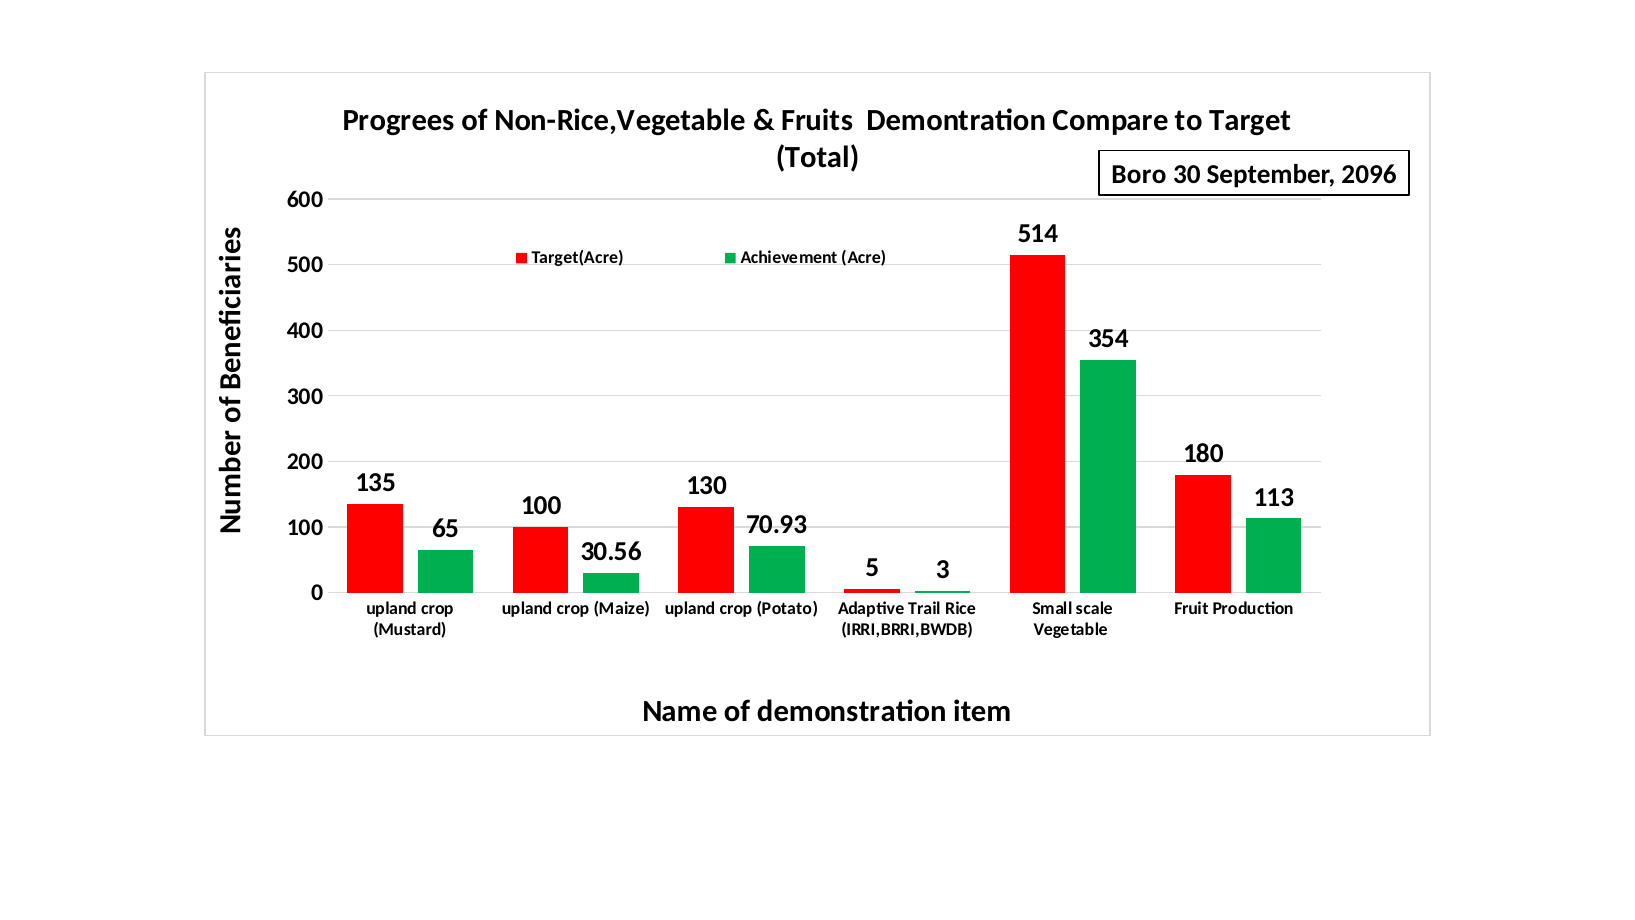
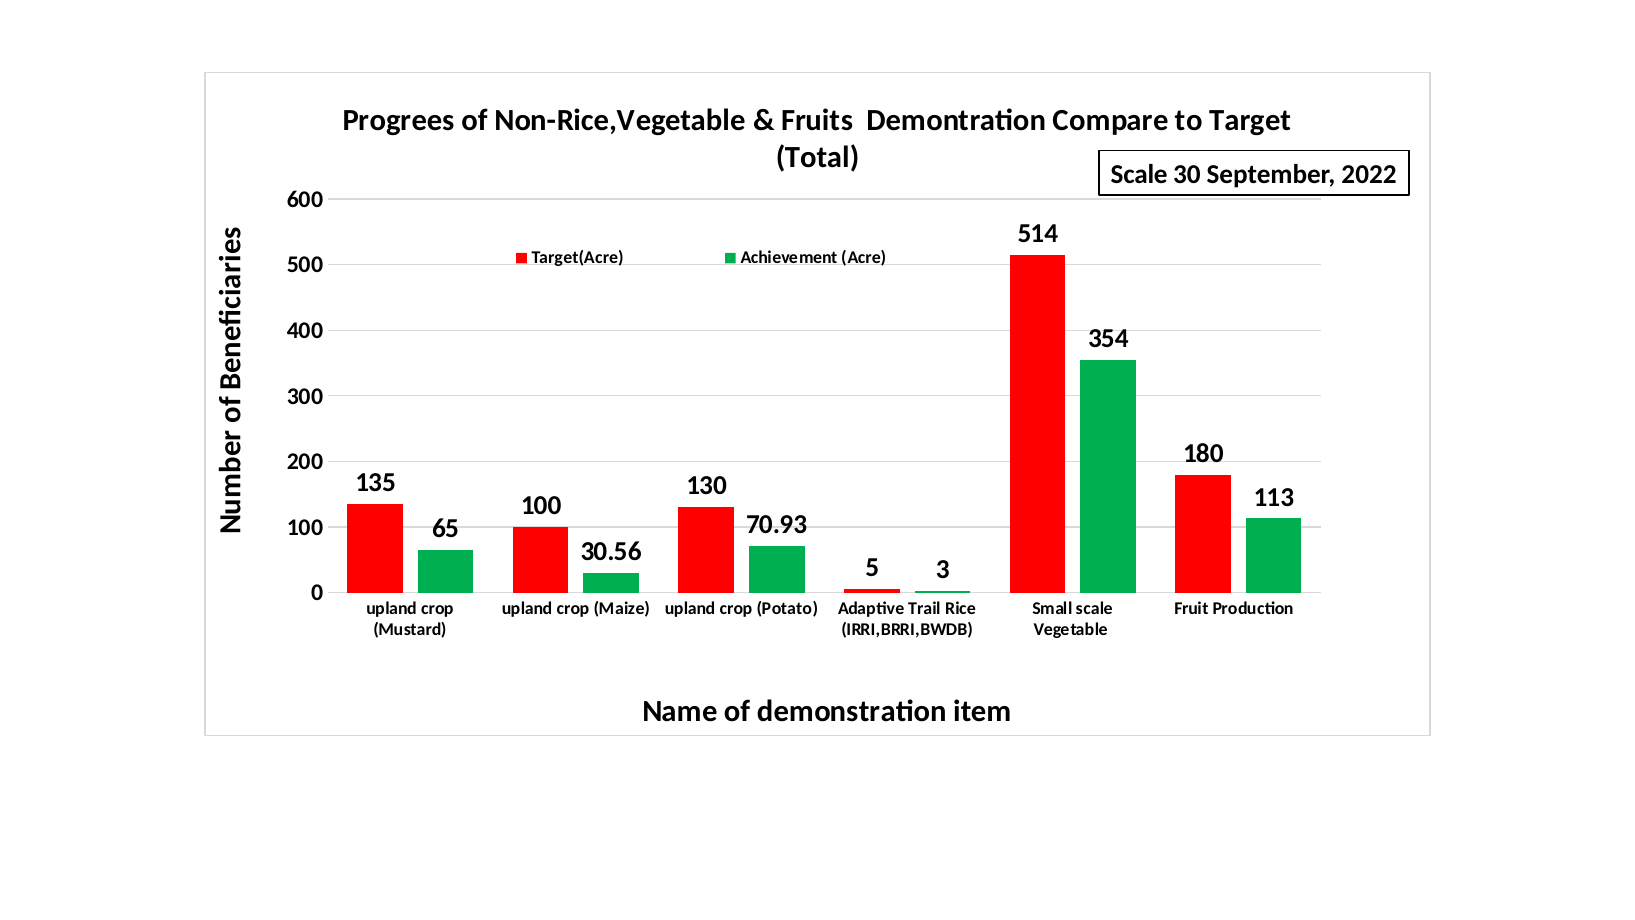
Boro: Boro -> Scale (1139, 175)
2096: 2096 -> 2022 (1369, 175)
